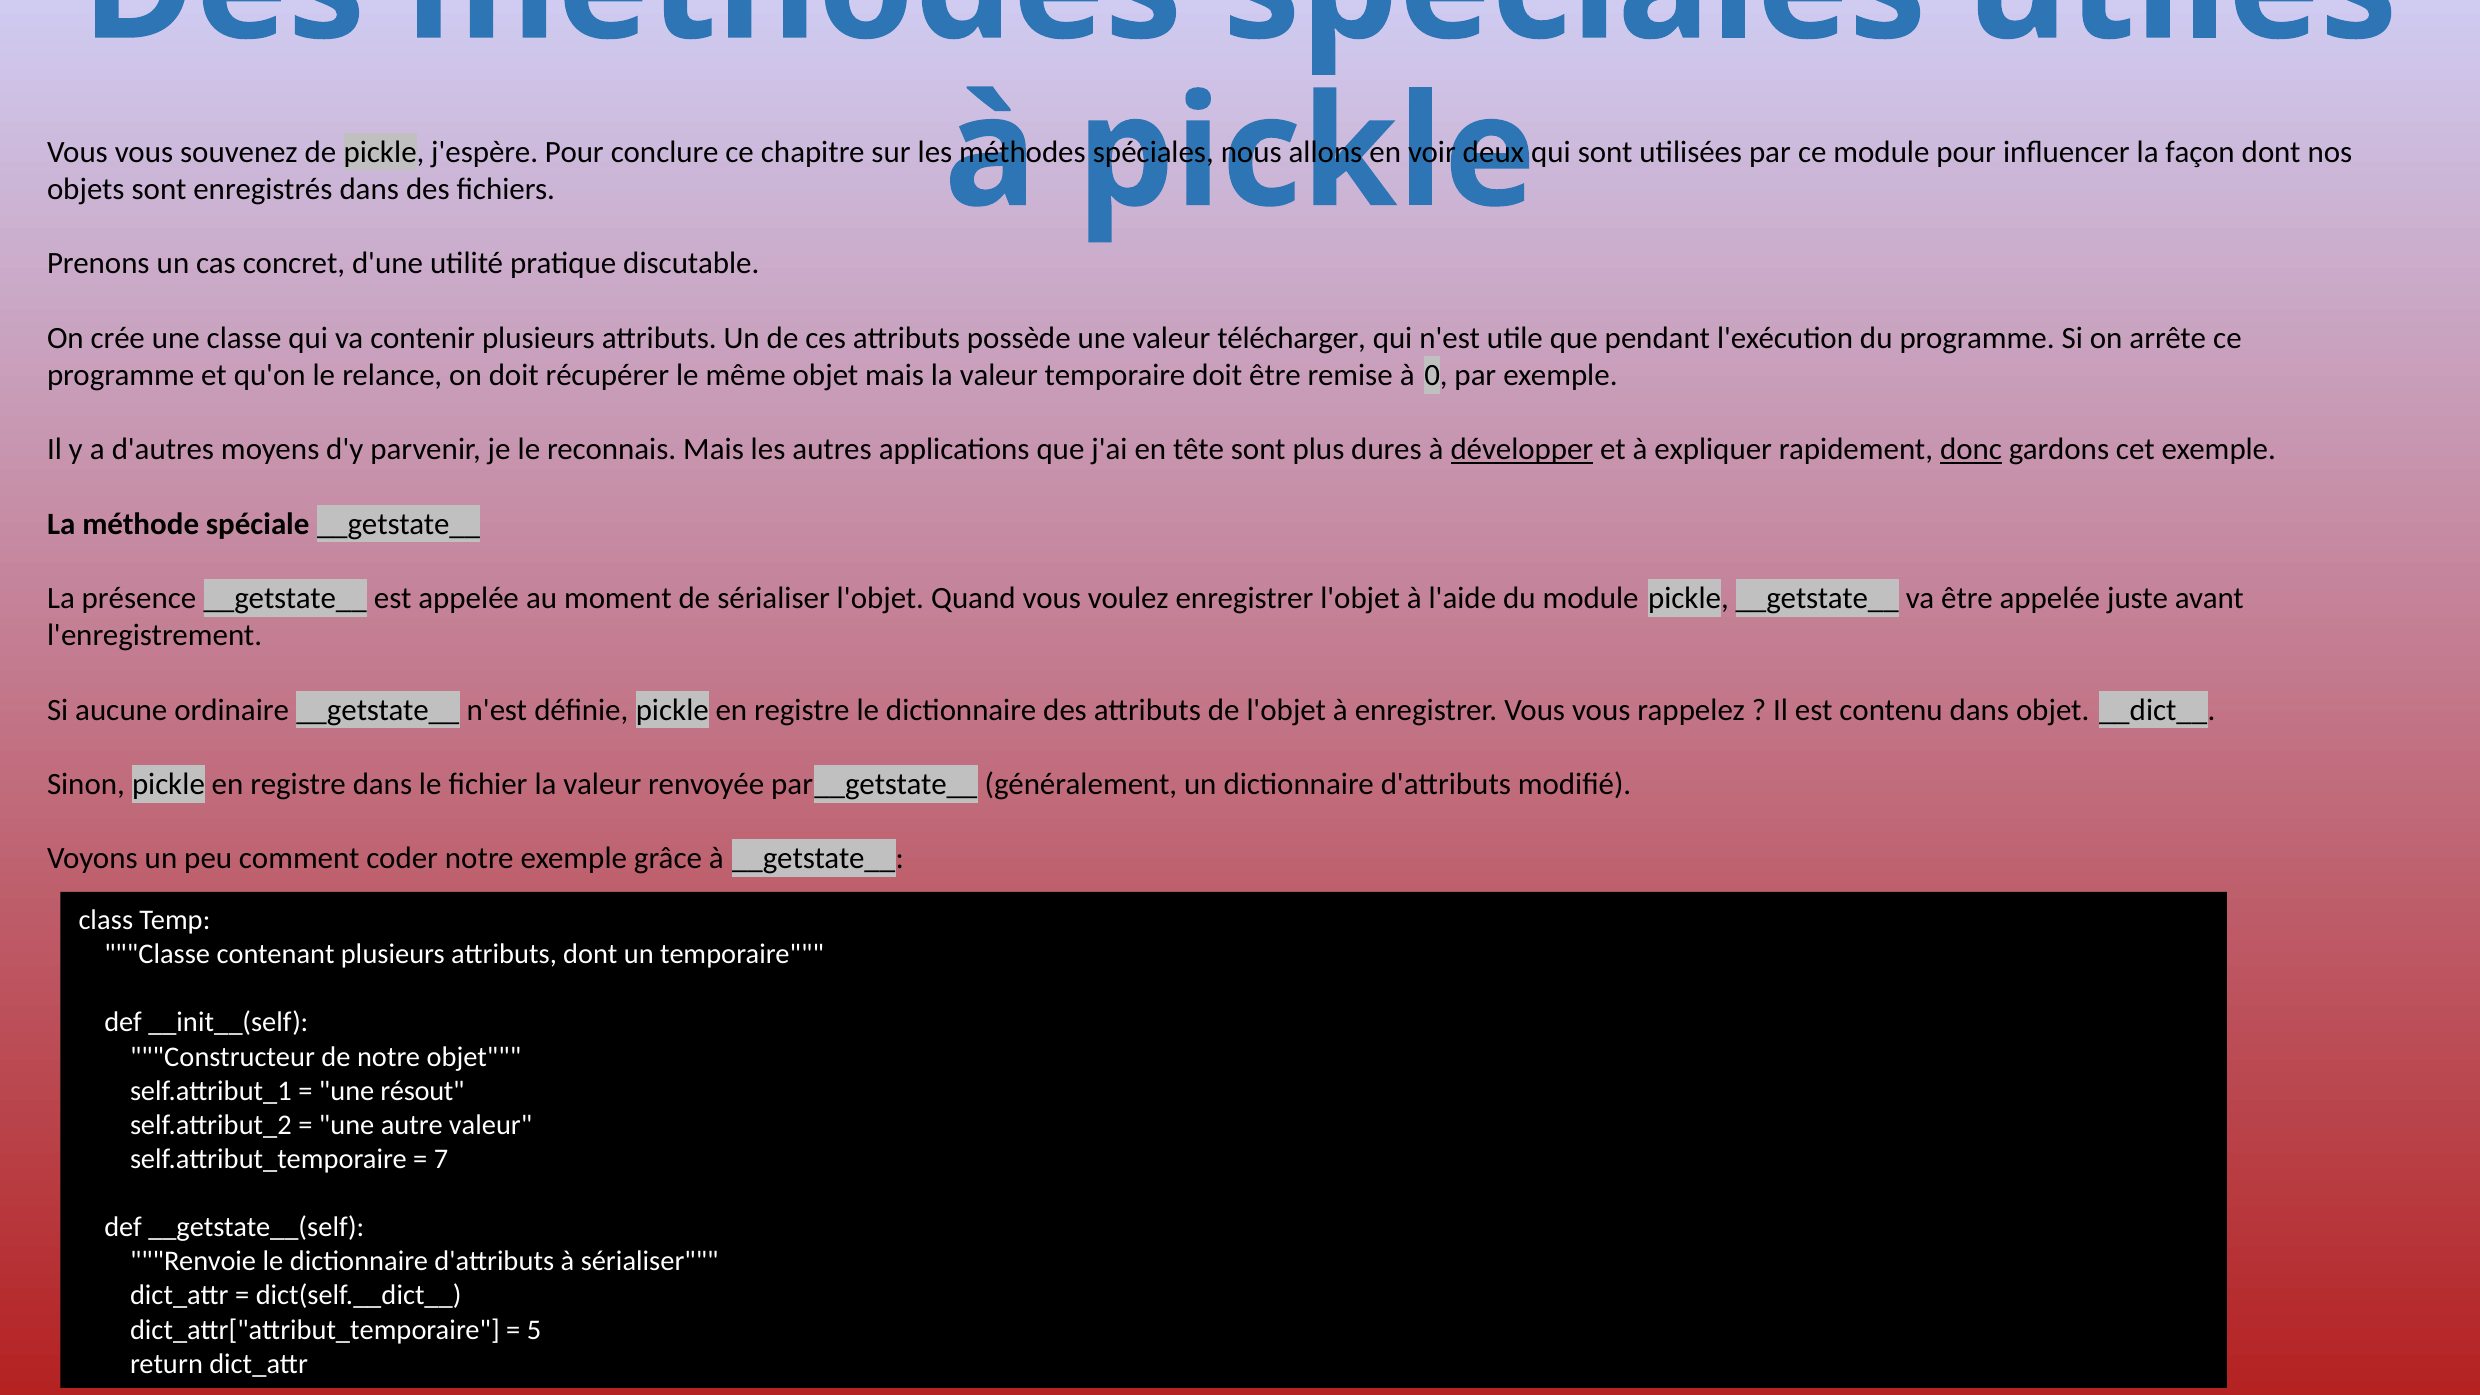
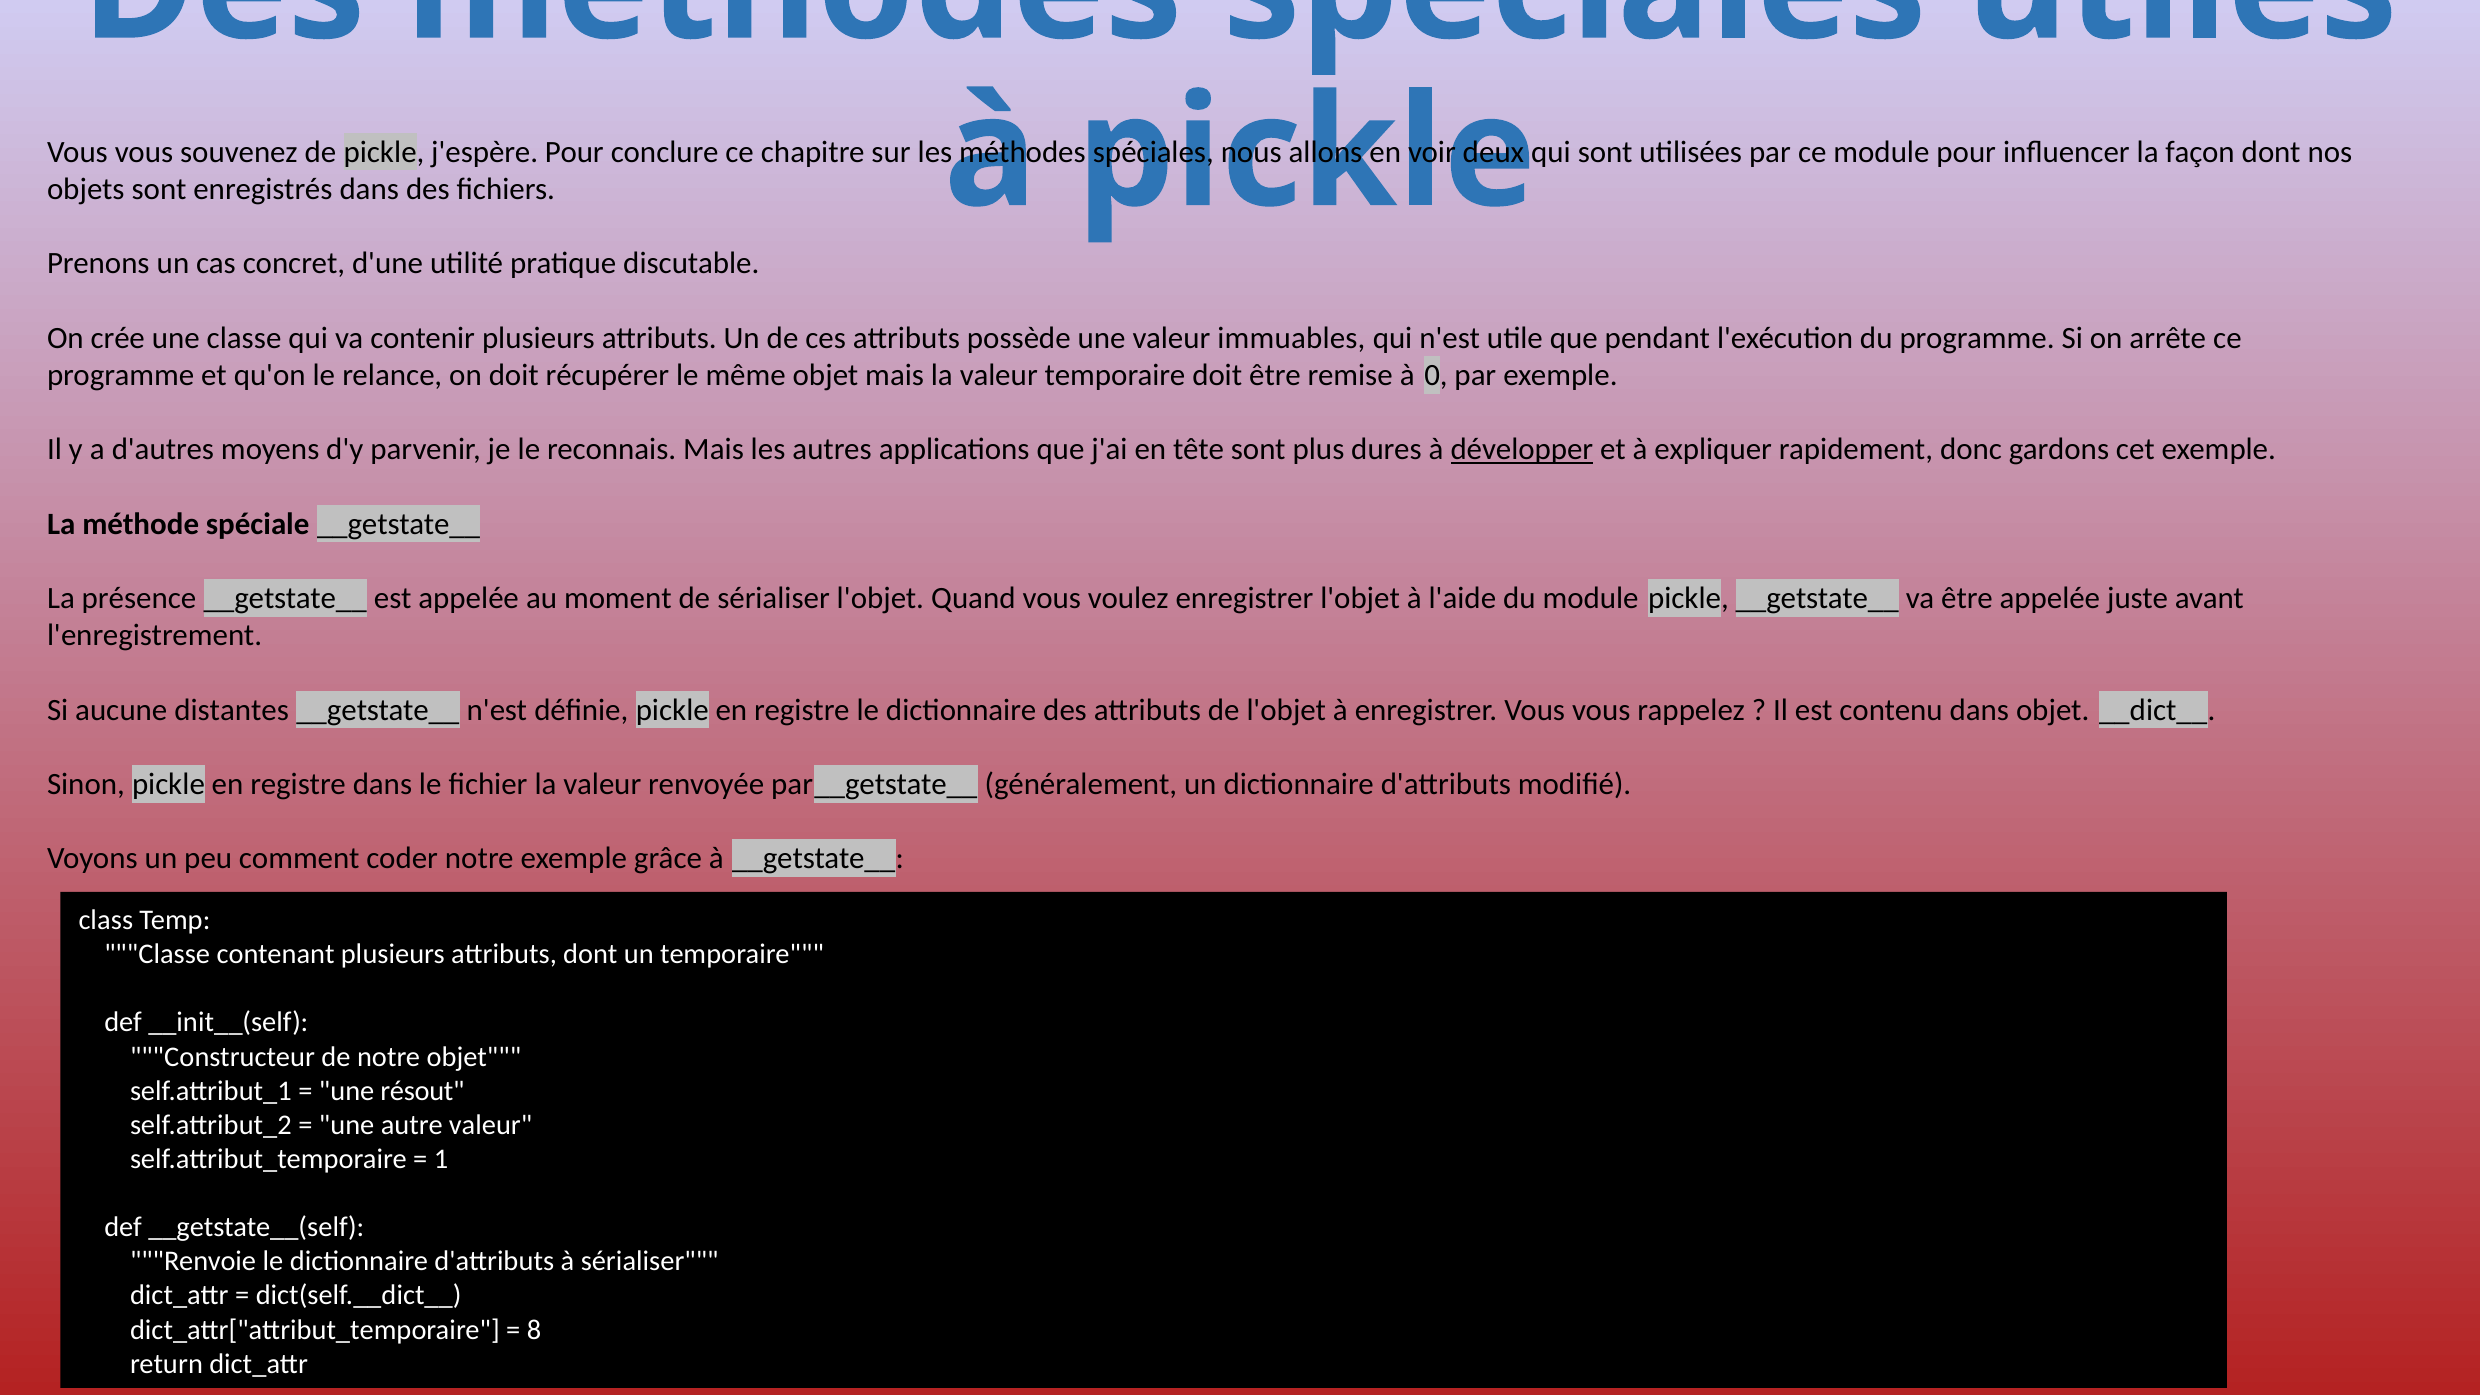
télécharger: télécharger -> immuables (1291, 338)
donc underline: present -> none (1971, 449)
ordinaire: ordinaire -> distantes (232, 710)
7: 7 -> 1 (441, 1159)
5: 5 -> 8 (534, 1330)
